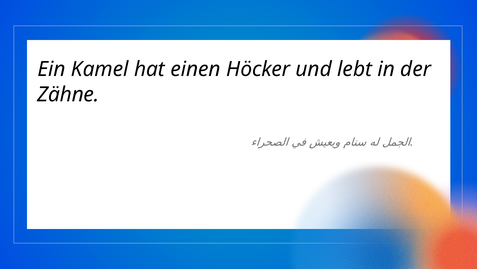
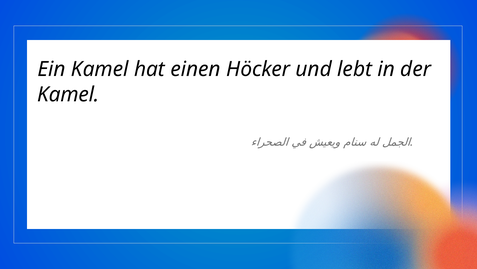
Zähne: Zähne -> Kamel (68, 94)
